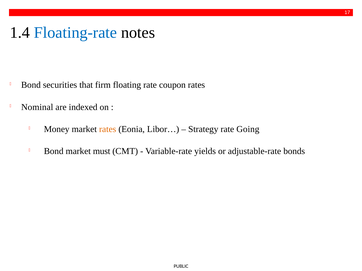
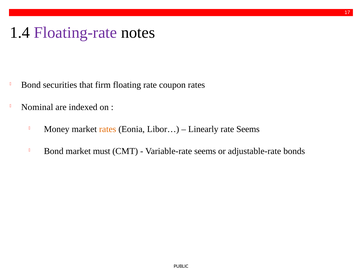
Floating-rate colour: blue -> purple (76, 33)
Strategy: Strategy -> Linearly (203, 129)
rate Going: Going -> Seems (248, 129)
Variable-rate yields: yields -> seems (205, 151)
